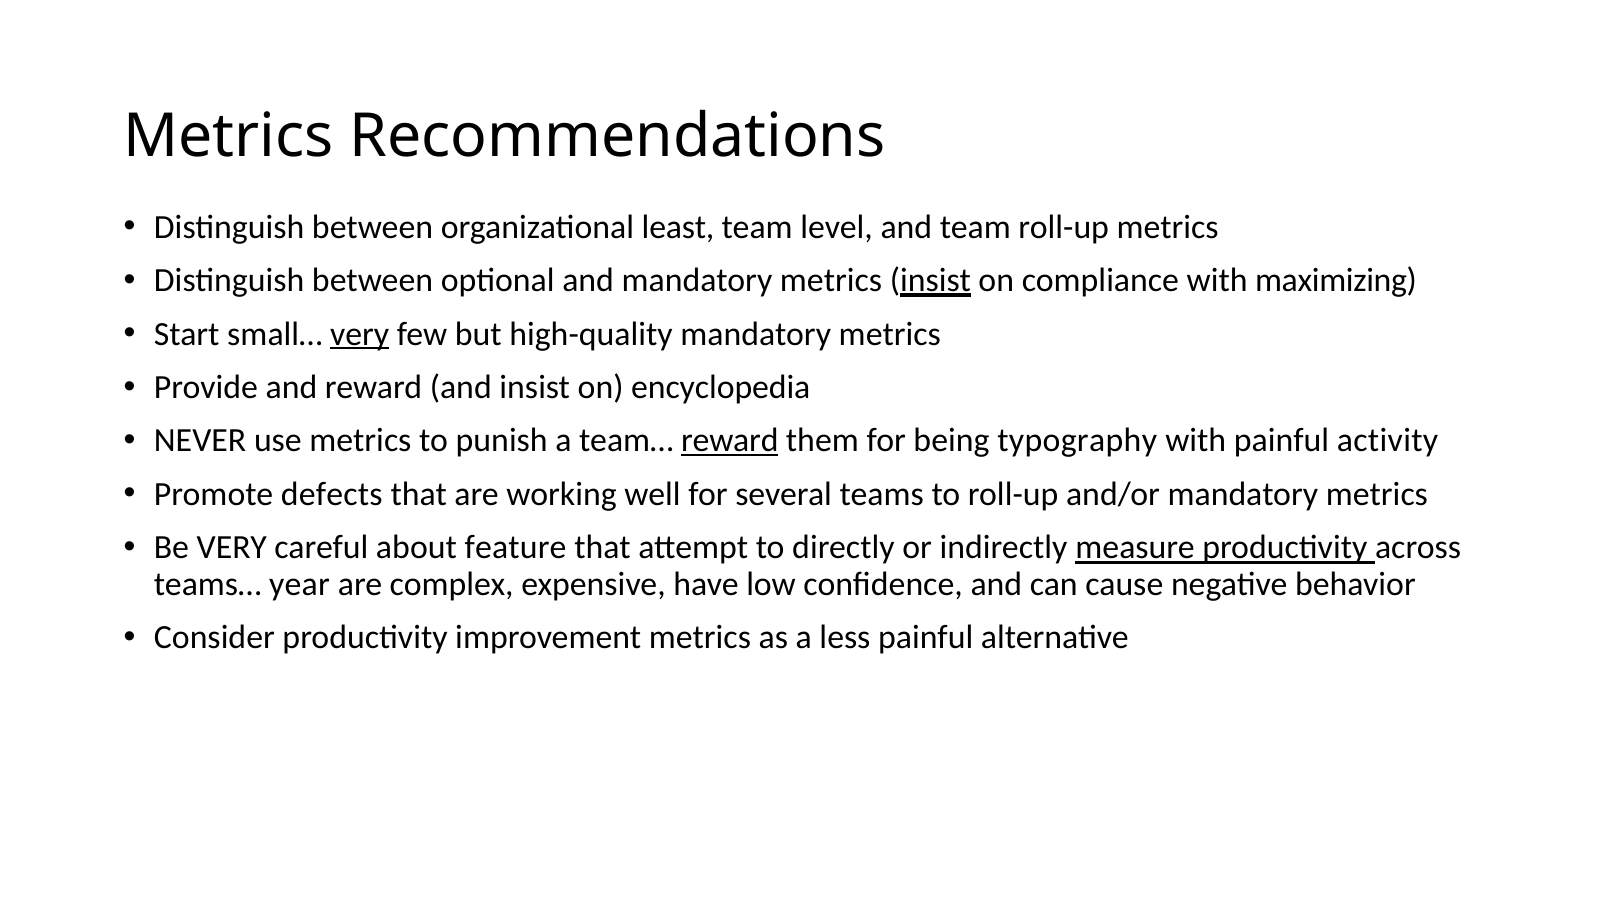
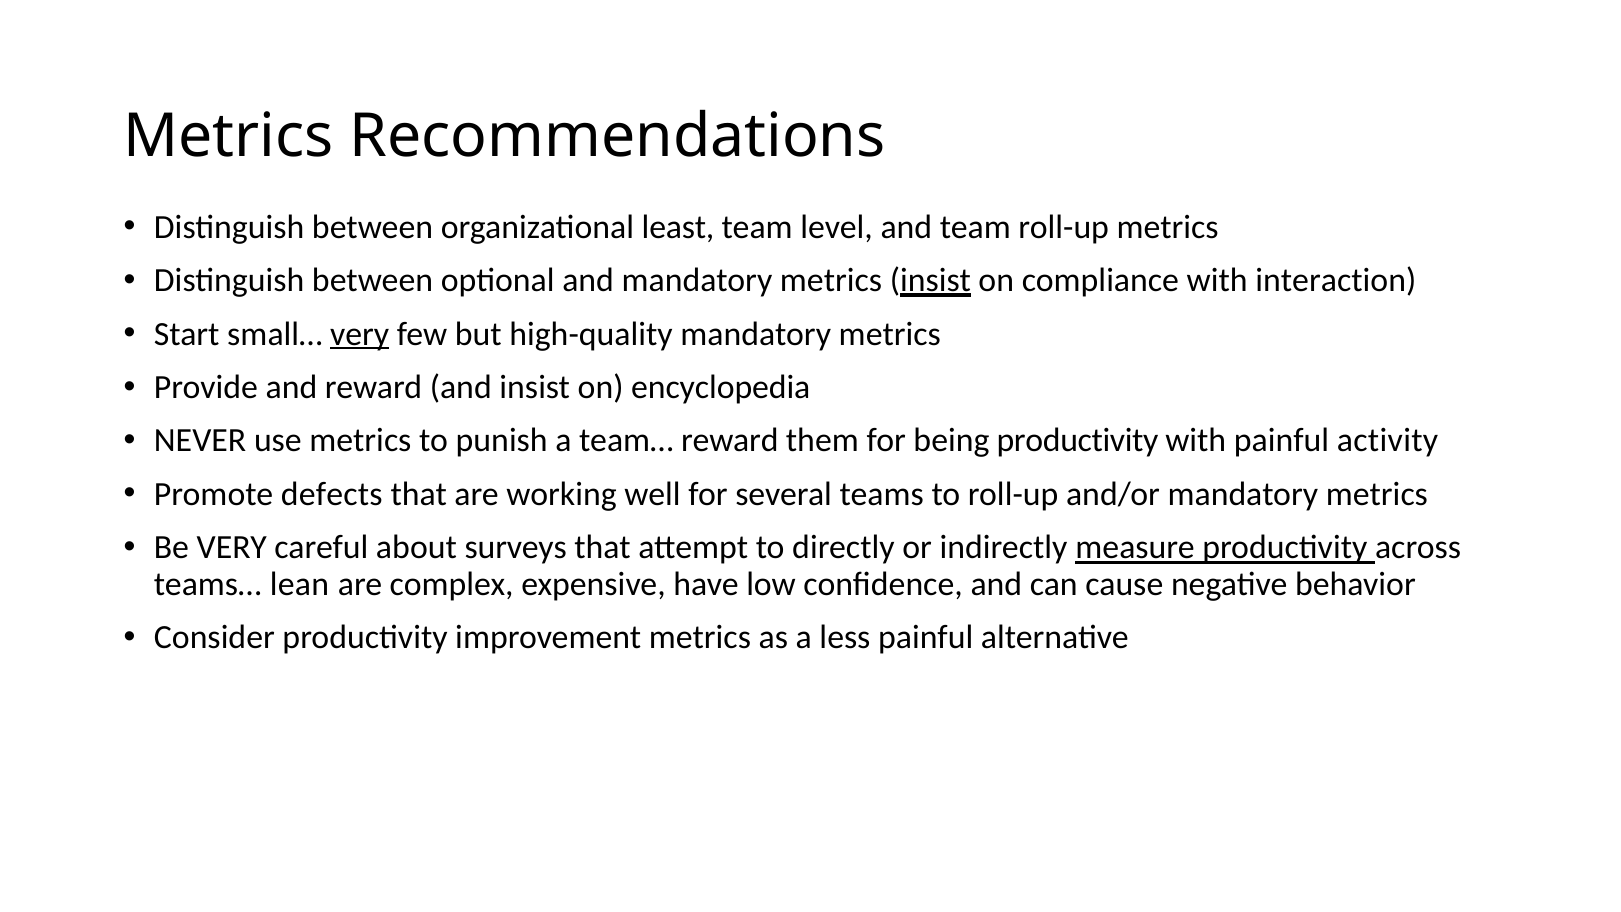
maximizing: maximizing -> interaction (1336, 280)
reward underline: present -> none (730, 441)
being typography: typography -> productivity (1078, 441)
feature: feature -> surveys (516, 548)
year: year -> lean (299, 584)
